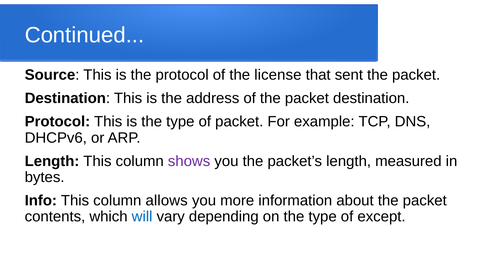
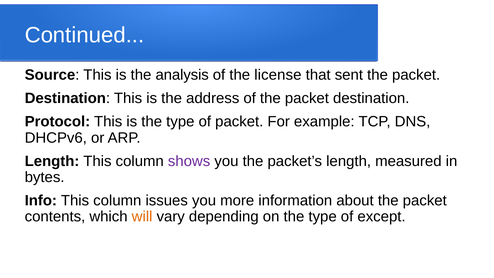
the protocol: protocol -> analysis (182, 75)
allows: allows -> issues (167, 200)
will colour: blue -> orange (142, 217)
